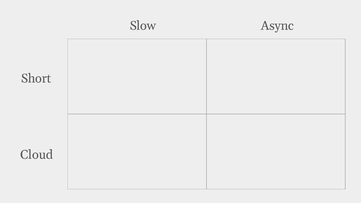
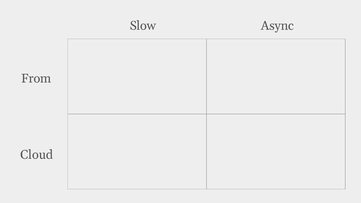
Short: Short -> From (36, 79)
